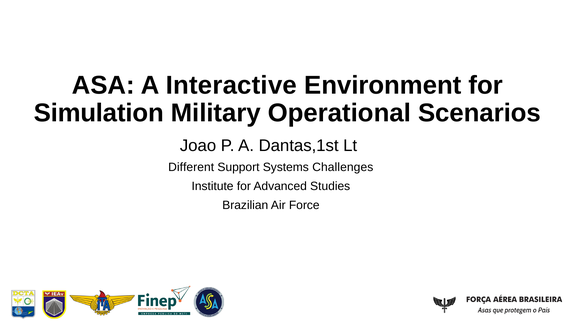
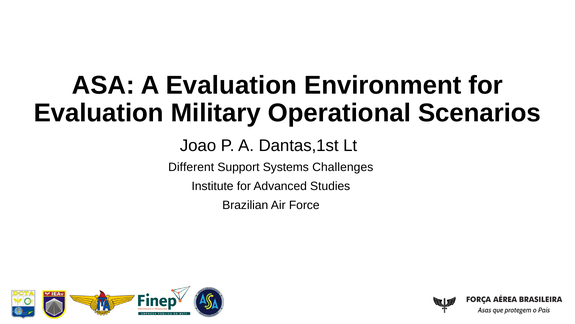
A Interactive: Interactive -> Evaluation (231, 85)
Simulation: Simulation -> Evaluation (99, 113)
